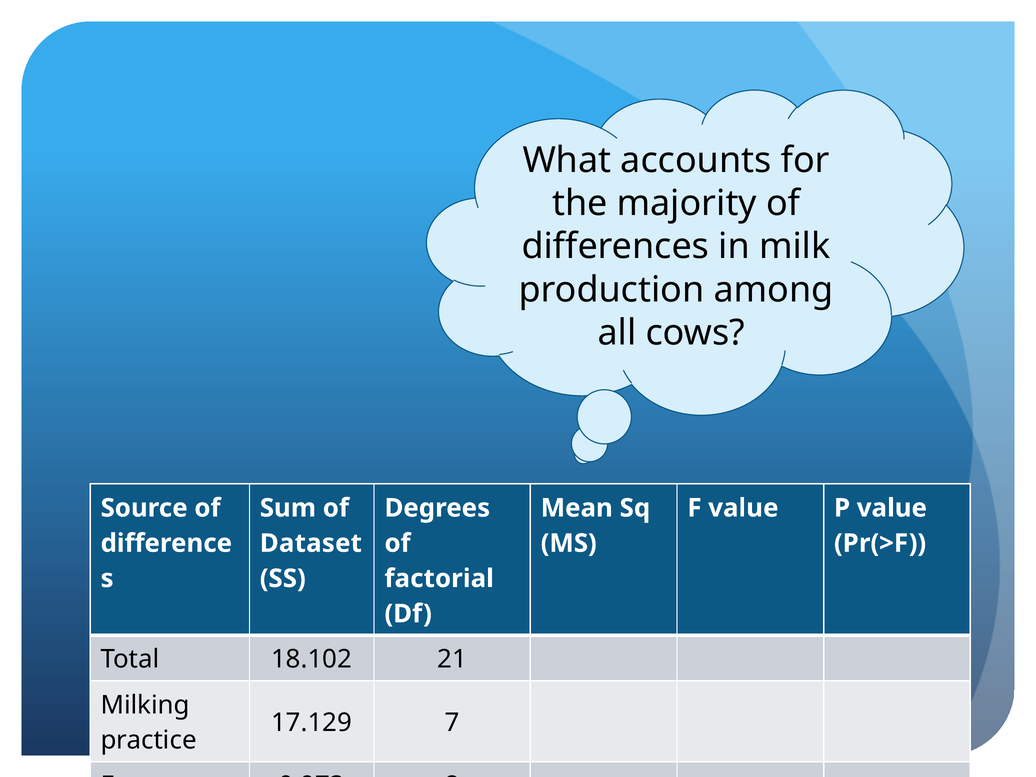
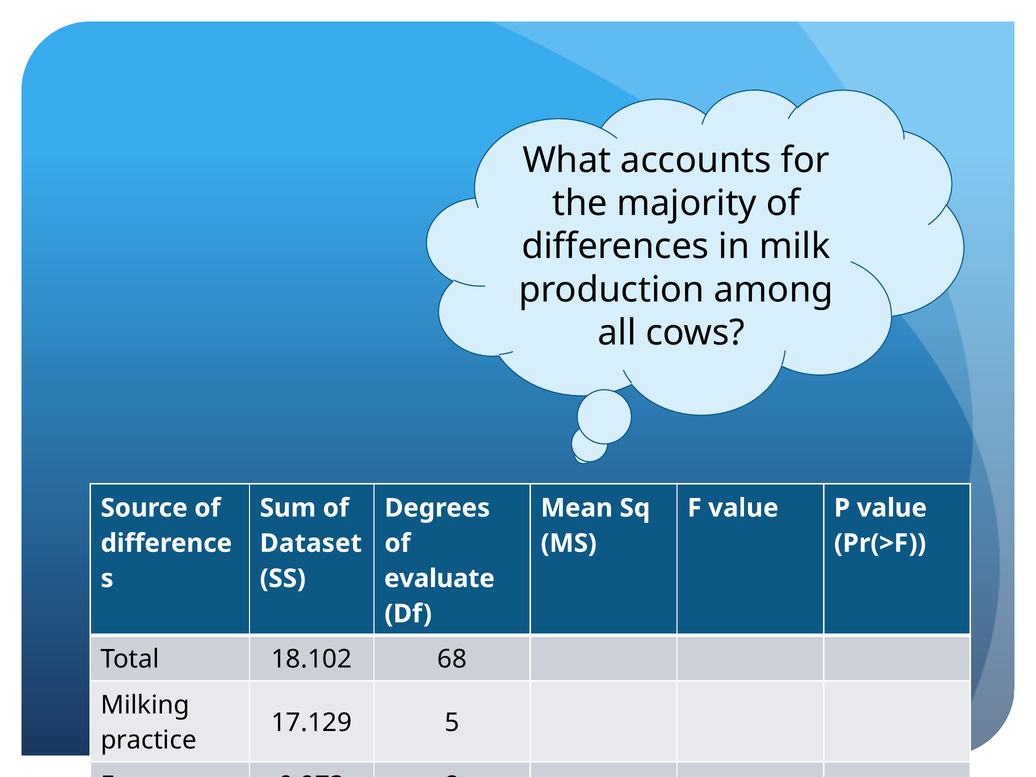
factorial: factorial -> evaluate (439, 579)
21: 21 -> 68 (452, 659)
7: 7 -> 5 (452, 723)
